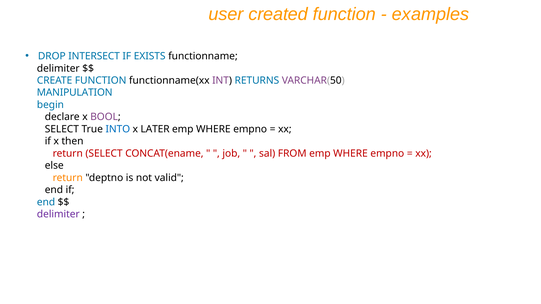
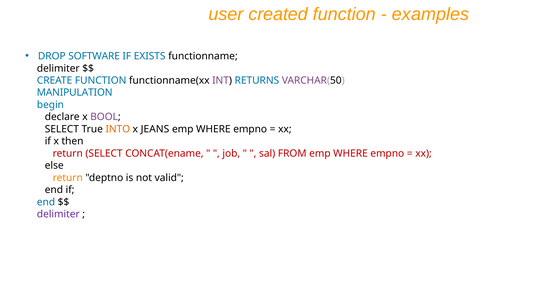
INTERSECT: INTERSECT -> SOFTWARE (94, 56)
INTO colour: blue -> orange (118, 129)
LATER: LATER -> JEANS (155, 129)
